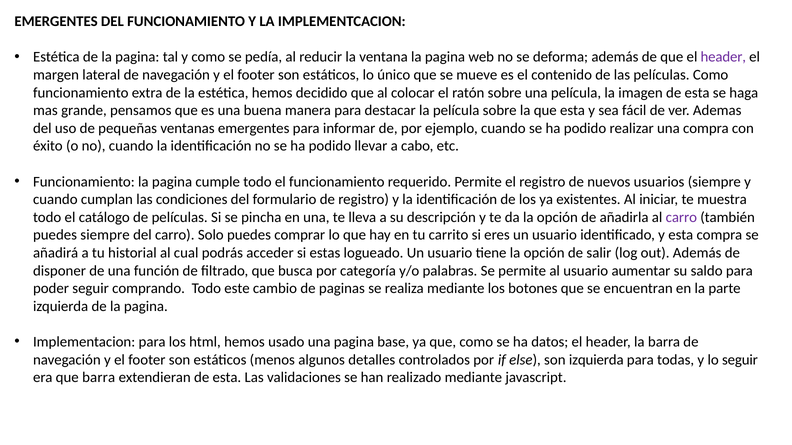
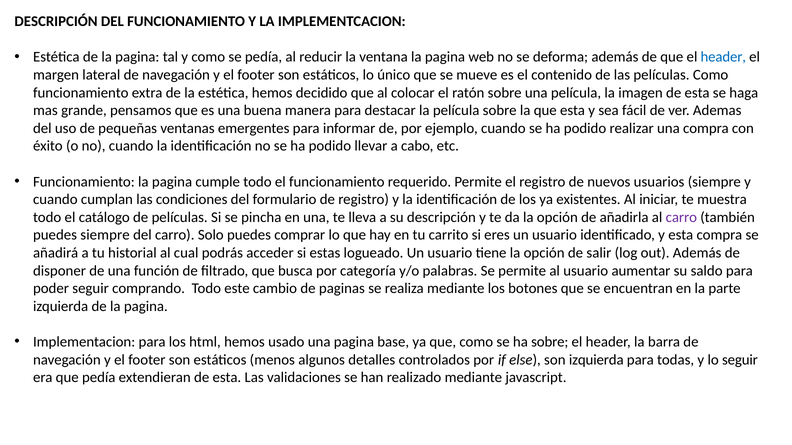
EMERGENTES: EMERGENTES -> DESCRIPCIÓN (56, 22)
header colour: purple -> blue (723, 57)
ha datos: datos -> sobre (550, 342)
que barra: barra -> pedía (99, 378)
